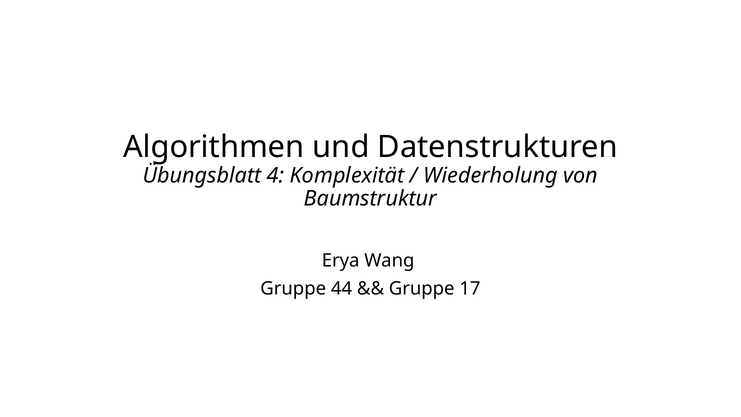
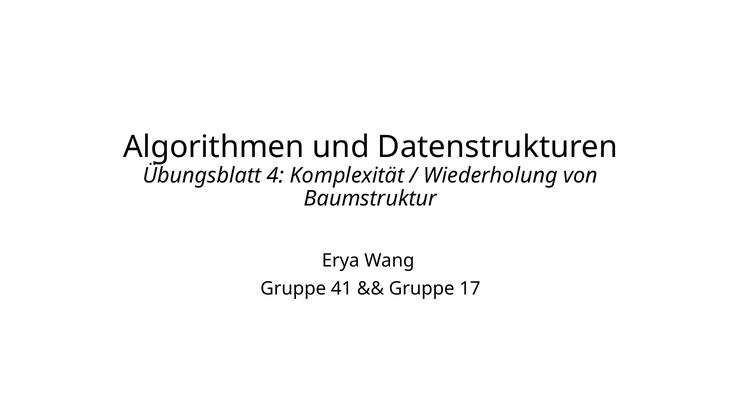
44: 44 -> 41 (342, 288)
